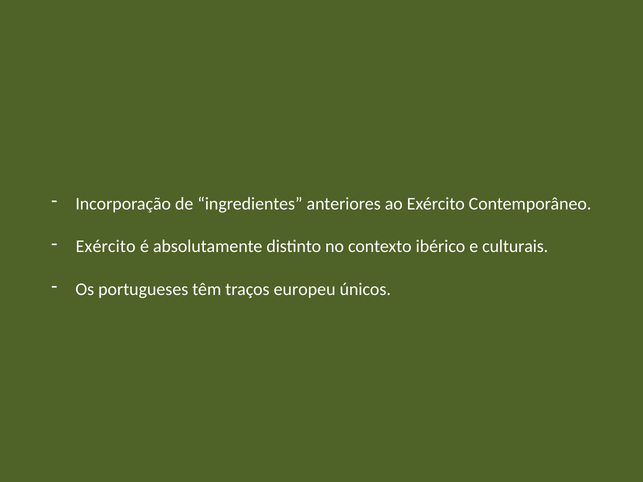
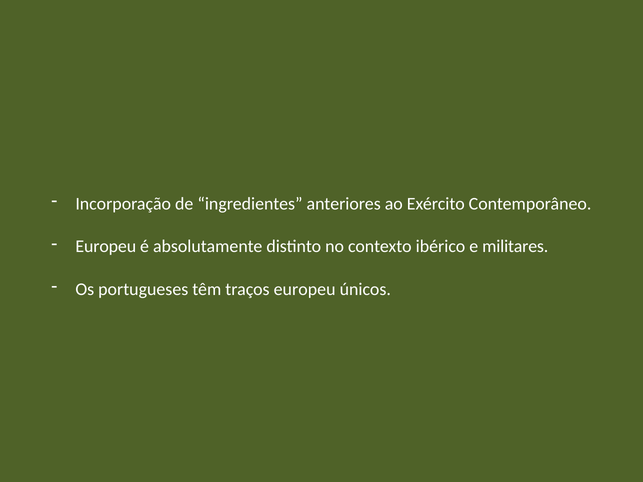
Exército: Exército -> Europeu (106, 247)
culturais: culturais -> militares (515, 247)
